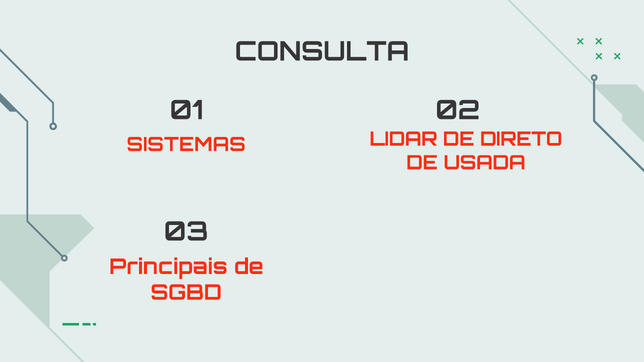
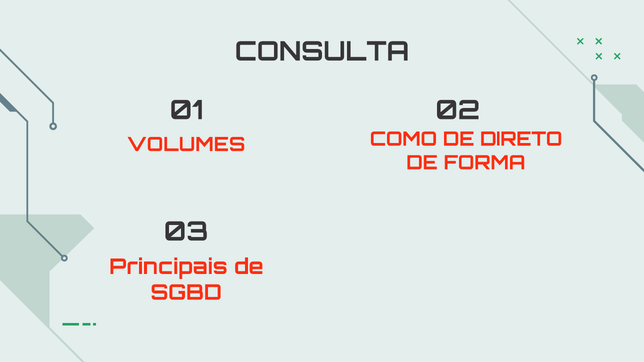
LIDAR: LIDAR -> COMO (403, 139)
SISTEMAS: SISTEMAS -> VOLUMES (186, 145)
USADA: USADA -> FORMA (485, 163)
